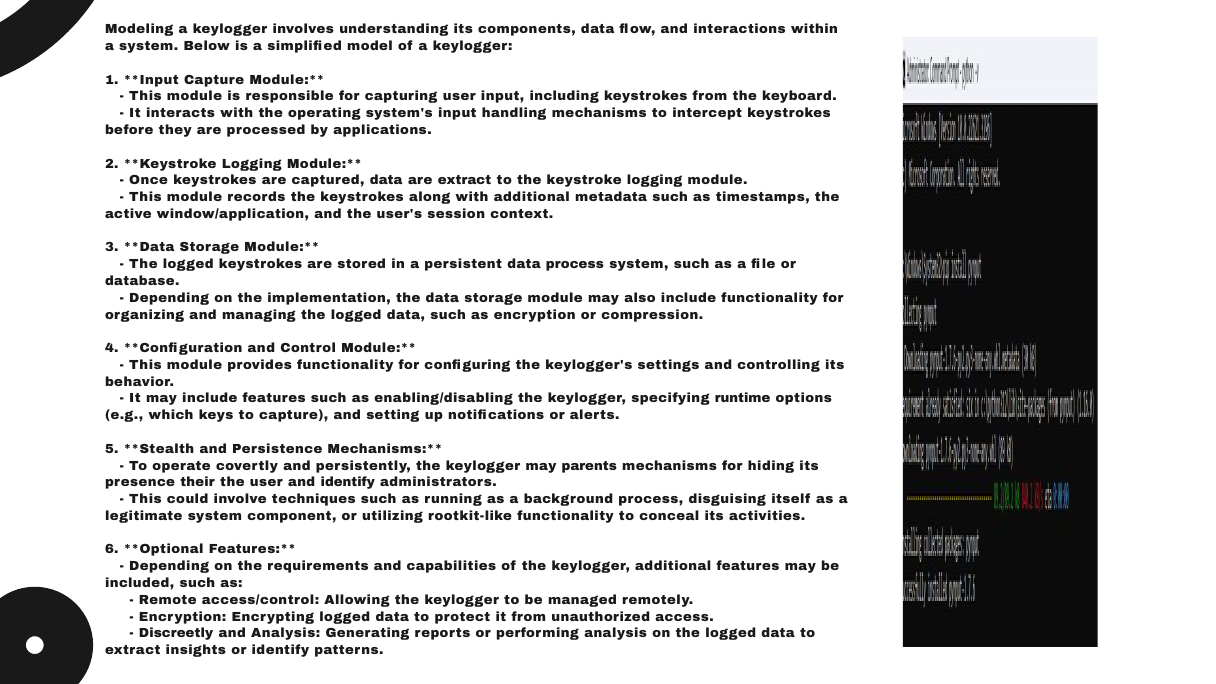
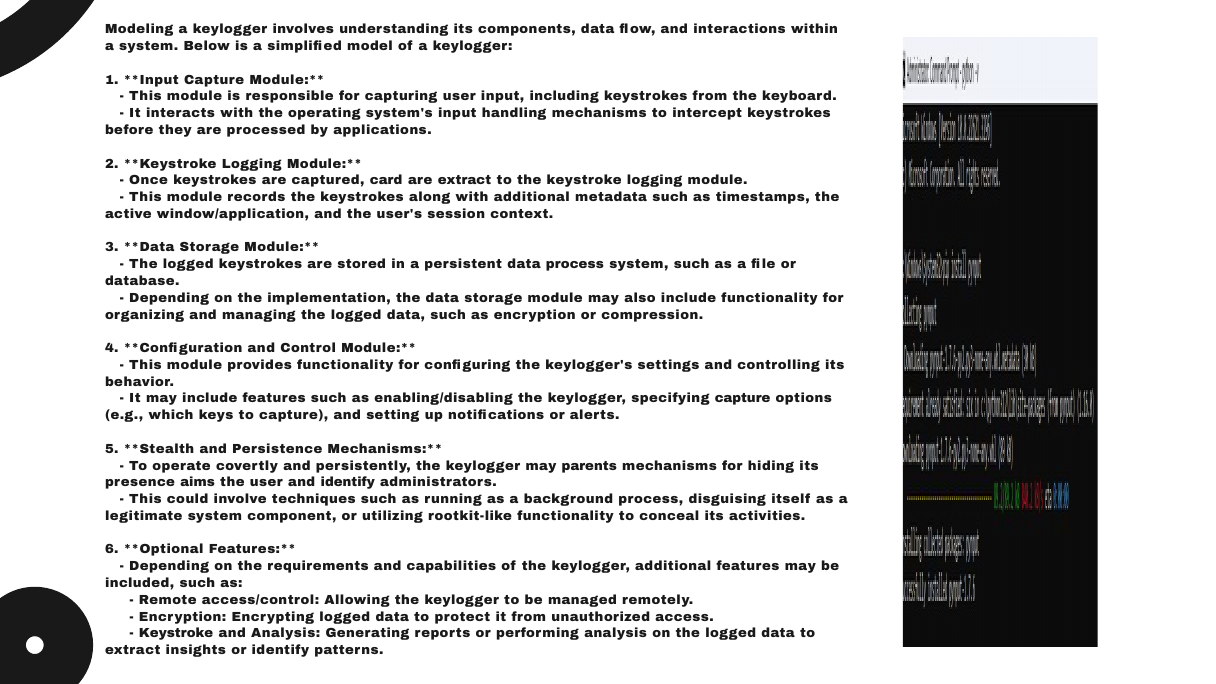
captured data: data -> card (386, 180)
specifying runtime: runtime -> capture (743, 399)
their: their -> aims (198, 483)
Discreetly: Discreetly -> Keystroke (176, 634)
